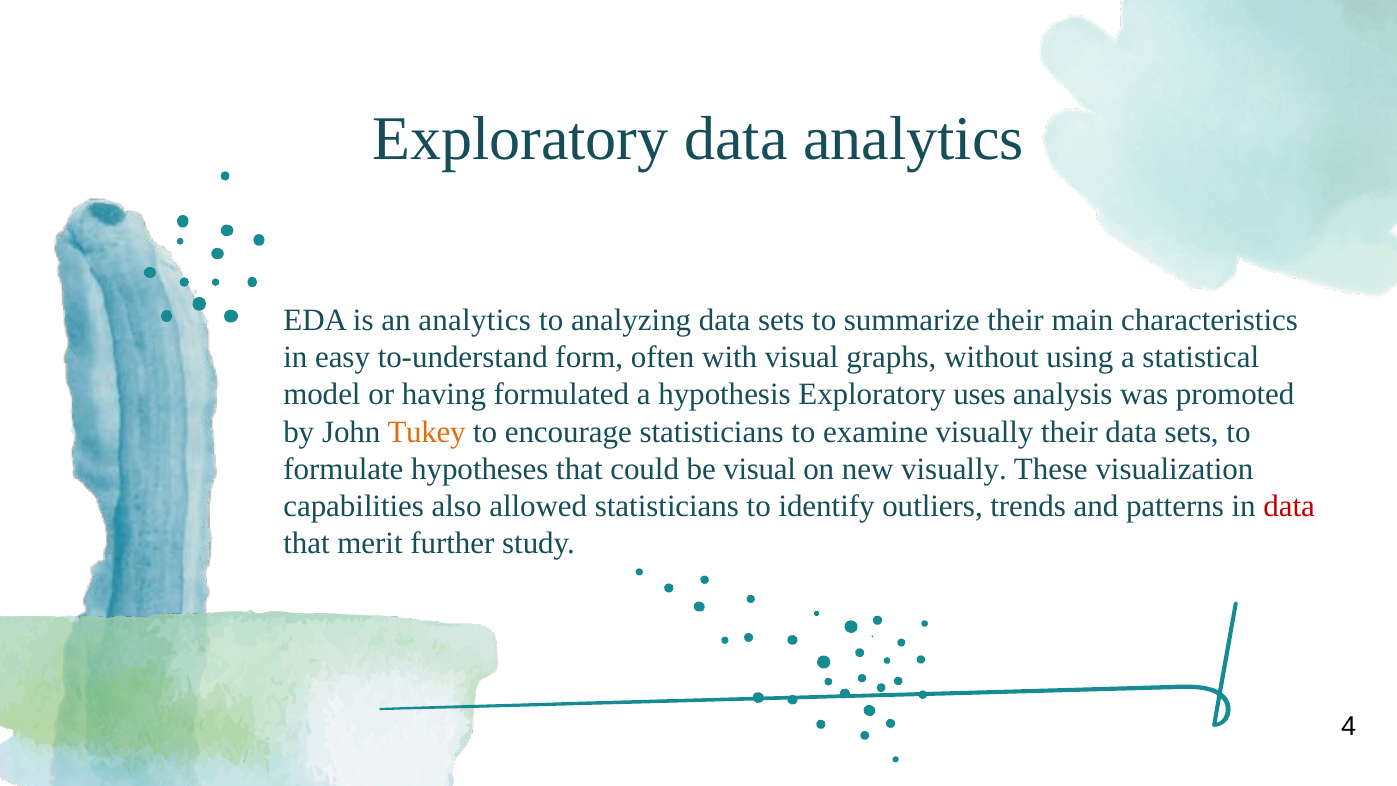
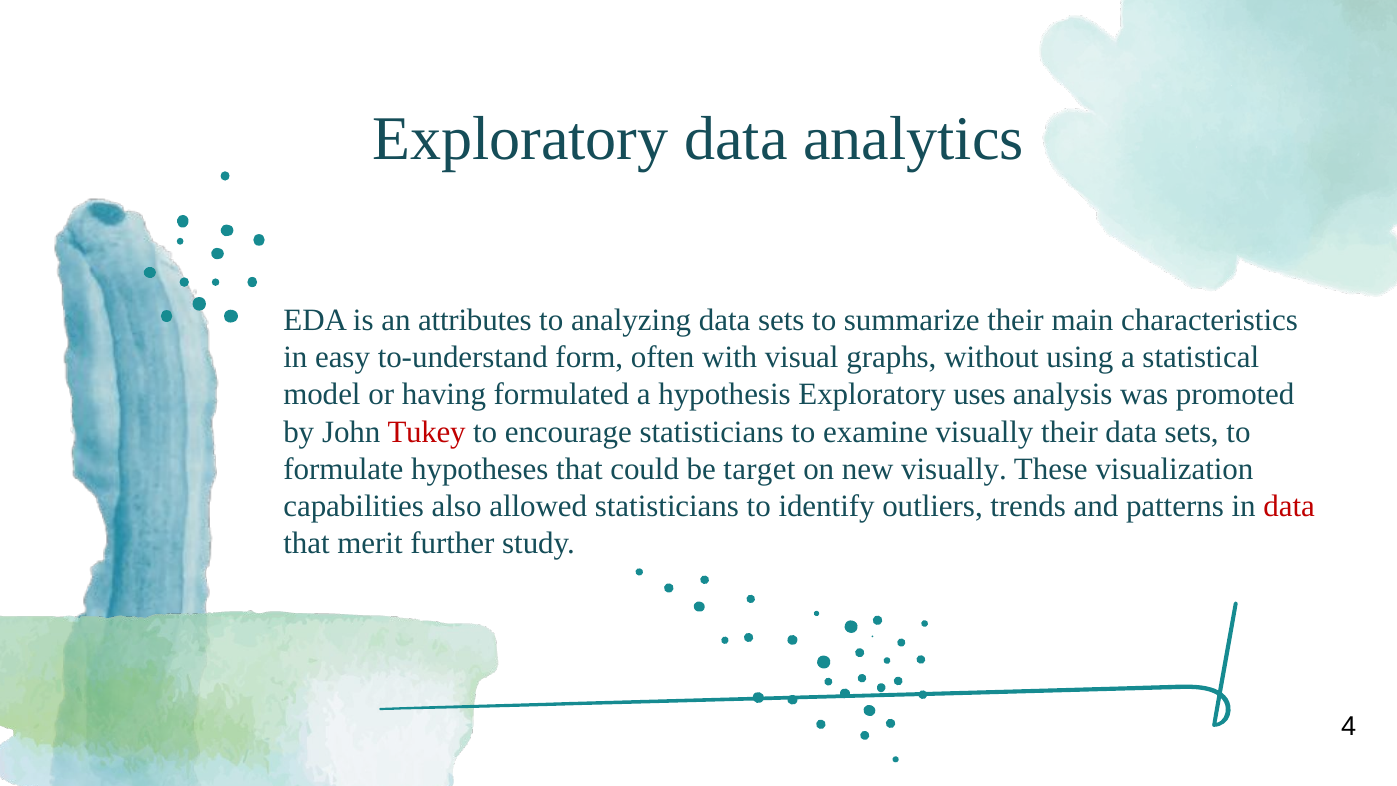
an analytics: analytics -> attributes (475, 320)
Tukey colour: orange -> red (427, 432)
be visual: visual -> target (759, 469)
